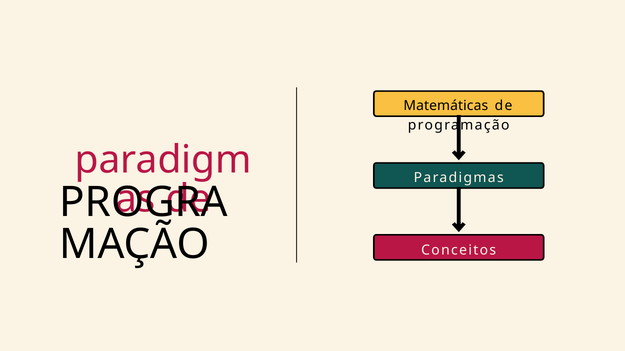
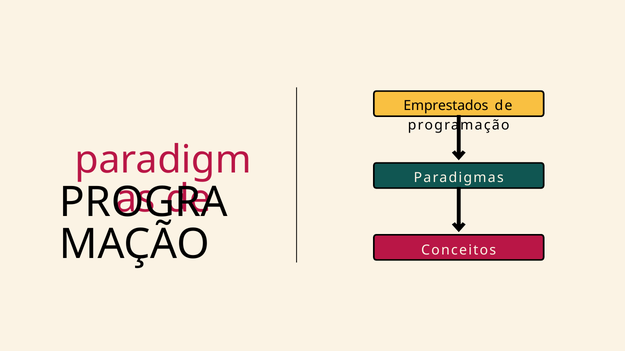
Matemáticas: Matemáticas -> Emprestados (446, 106)
